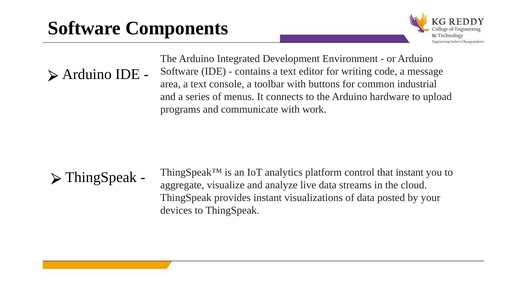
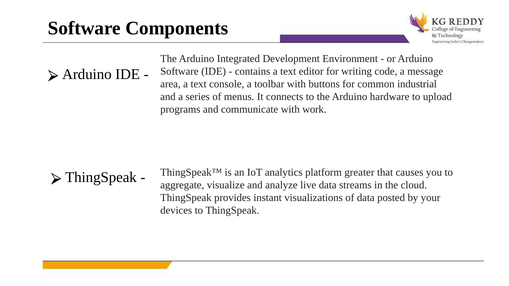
control: control -> greater (359, 172)
that instant: instant -> causes (410, 172)
